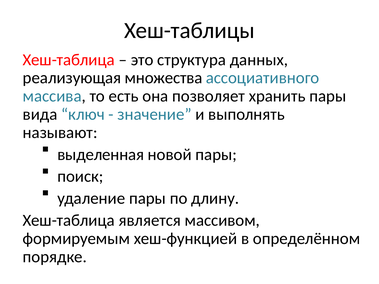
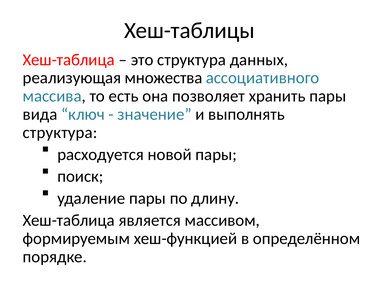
называют: называют -> структура (60, 133)
выделенная: выделенная -> расходуется (101, 155)
